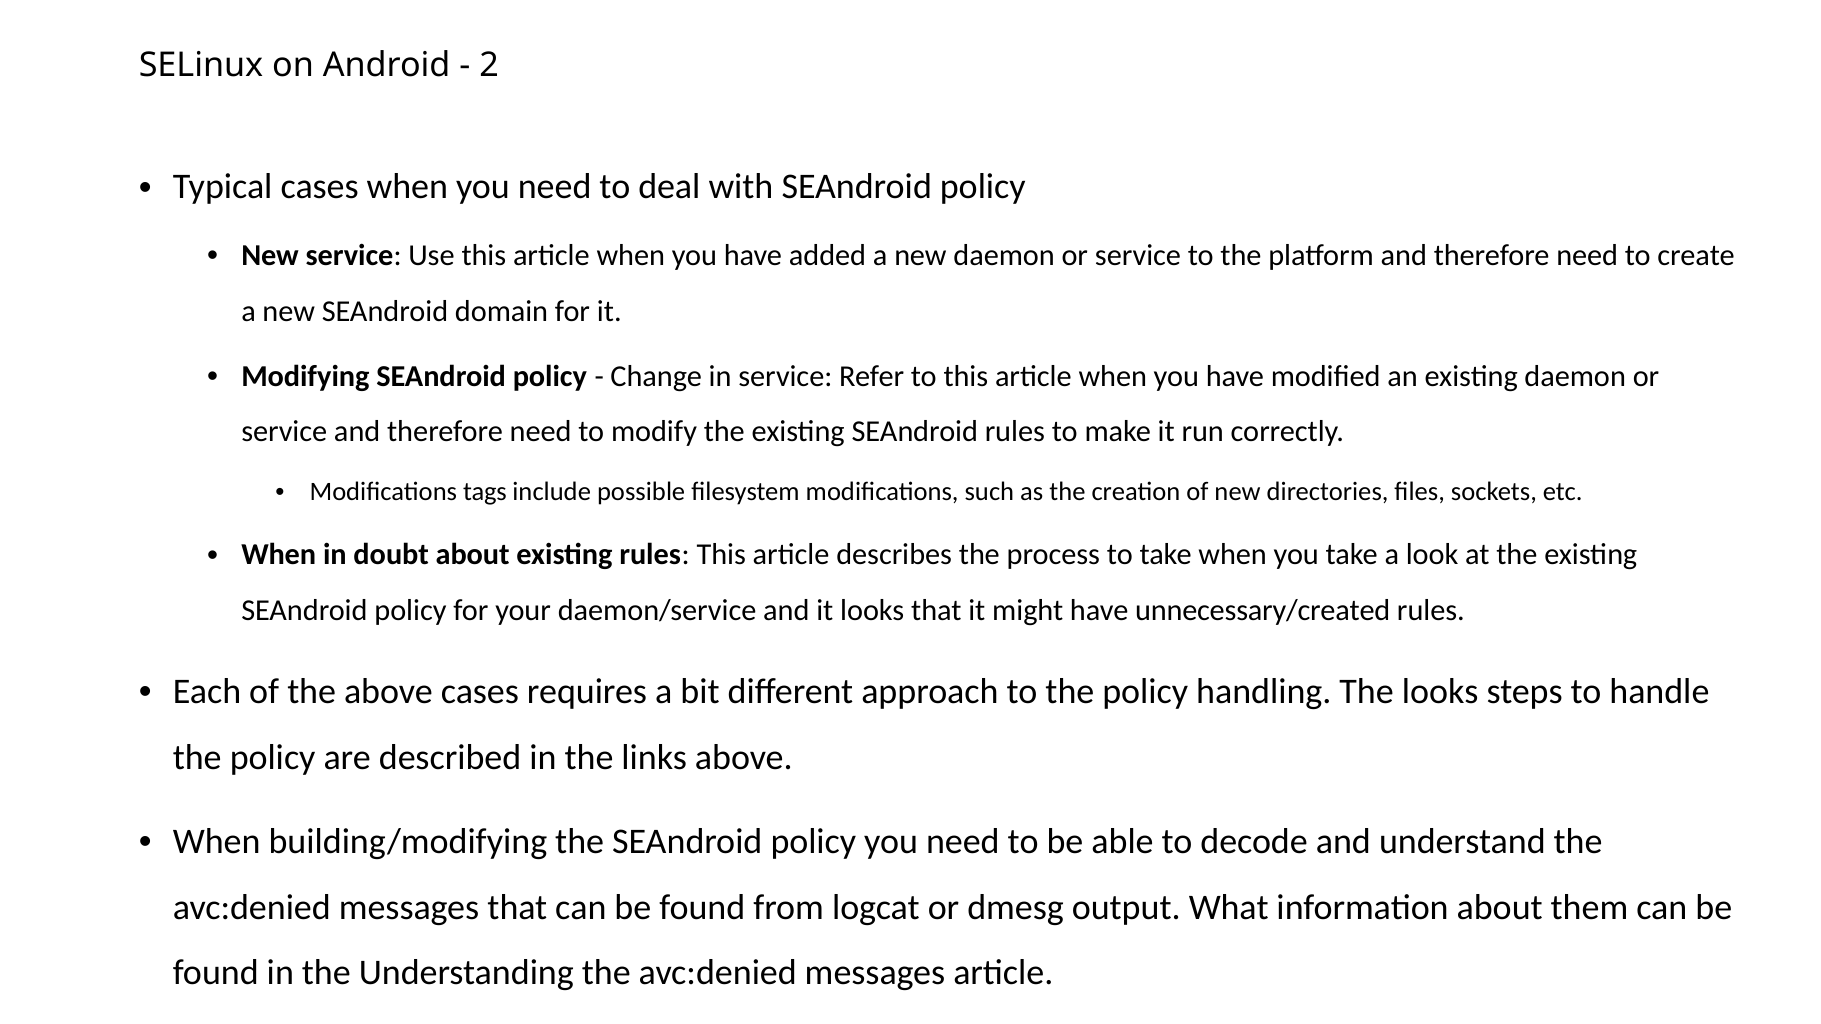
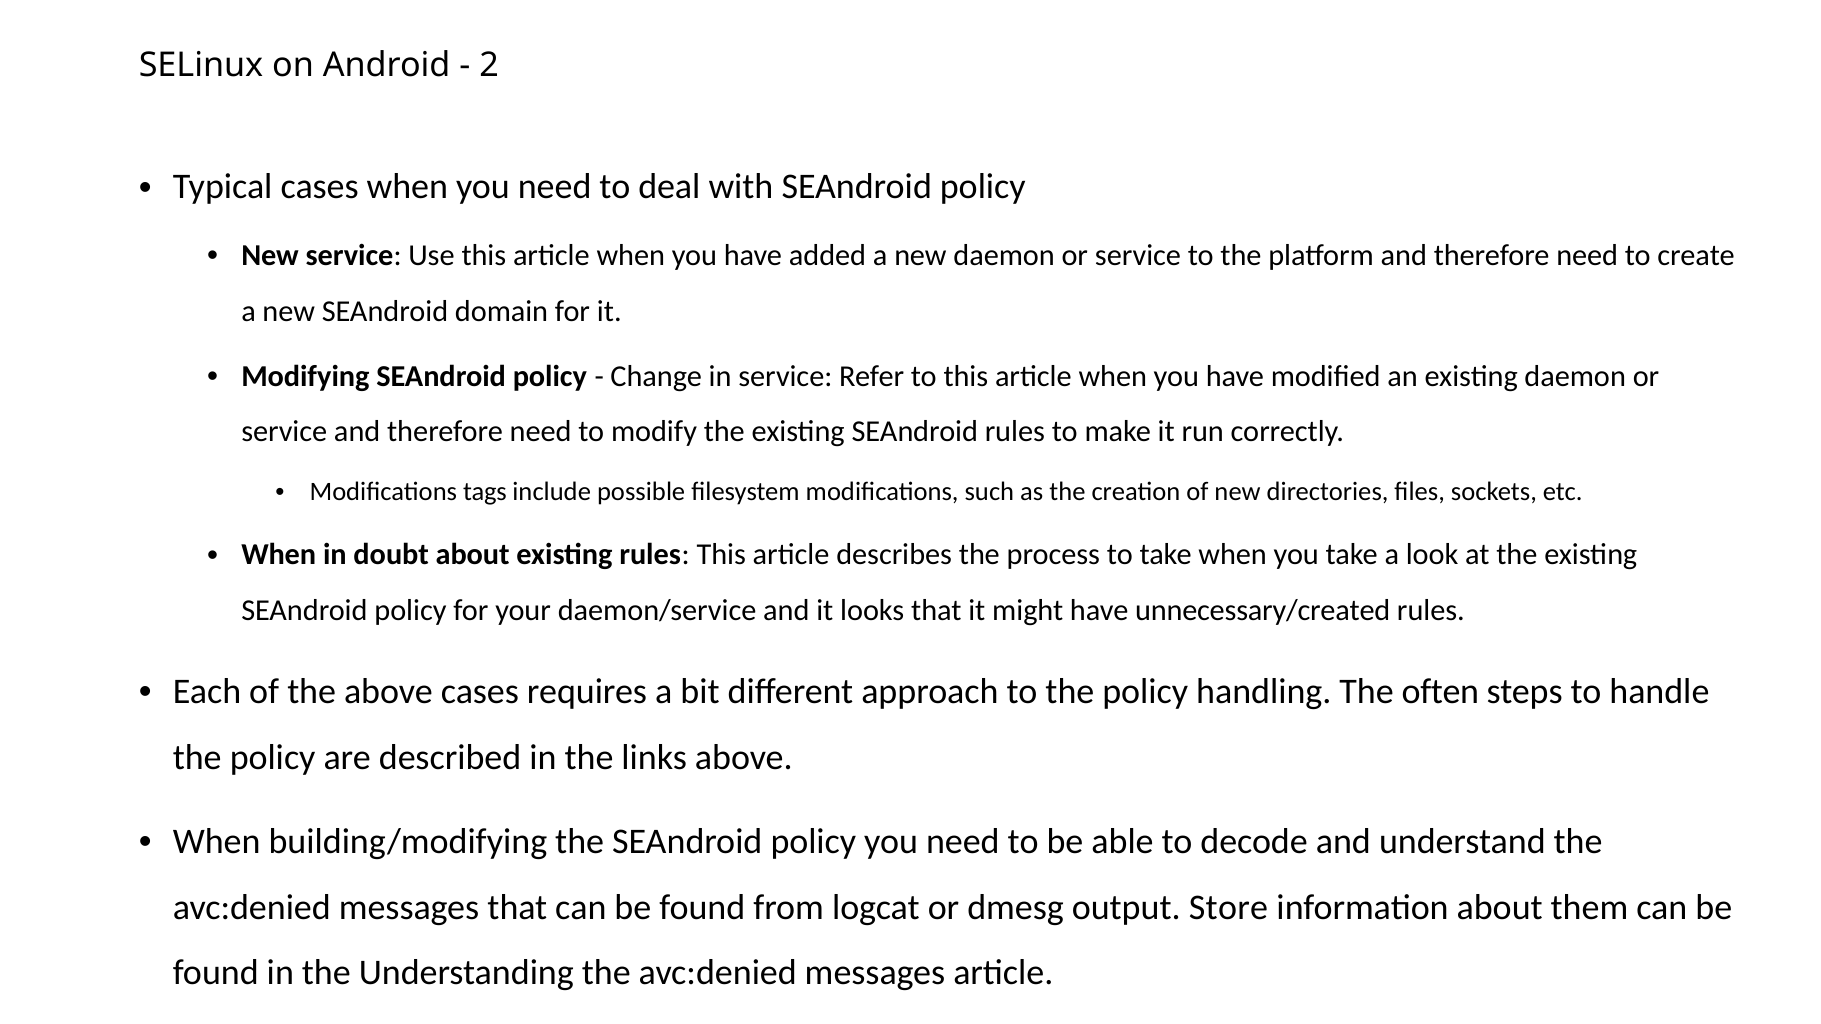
The looks: looks -> often (1440, 692)
What: What -> Store (1228, 907)
